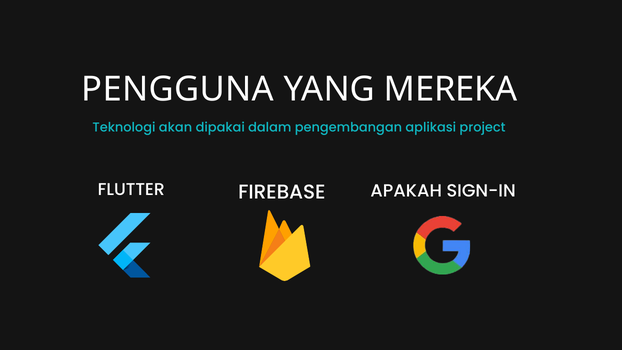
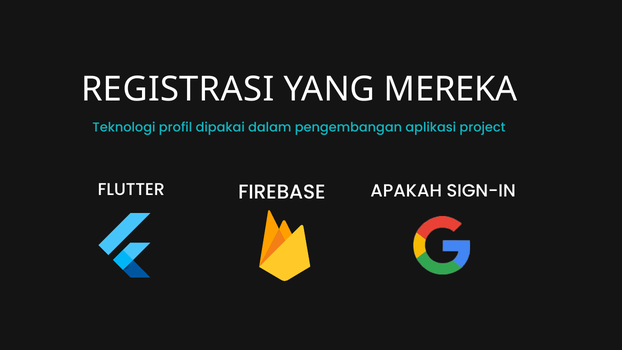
PENGGUNA: PENGGUNA -> REGISTRASI (178, 89)
akan: akan -> profil (176, 128)
